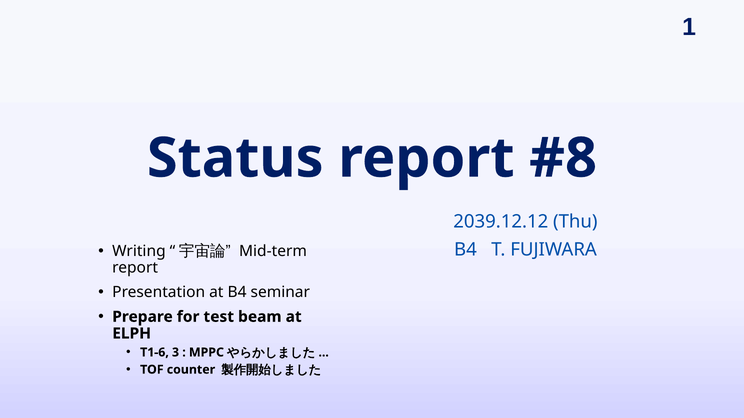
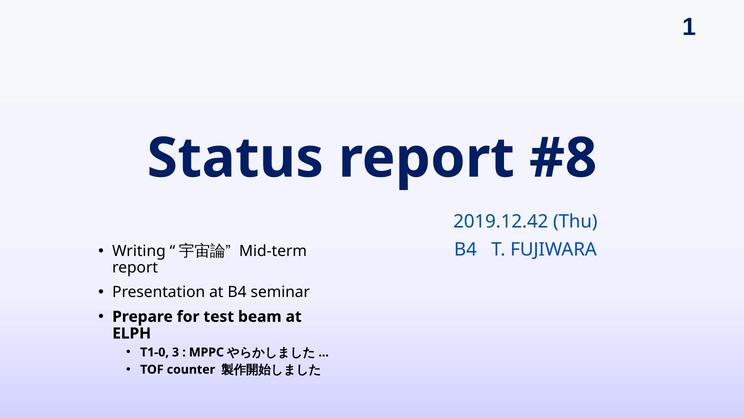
2039.12.12: 2039.12.12 -> 2019.12.42 (501, 222)
T1-6: T1-6 -> T1-0 (154, 353)
